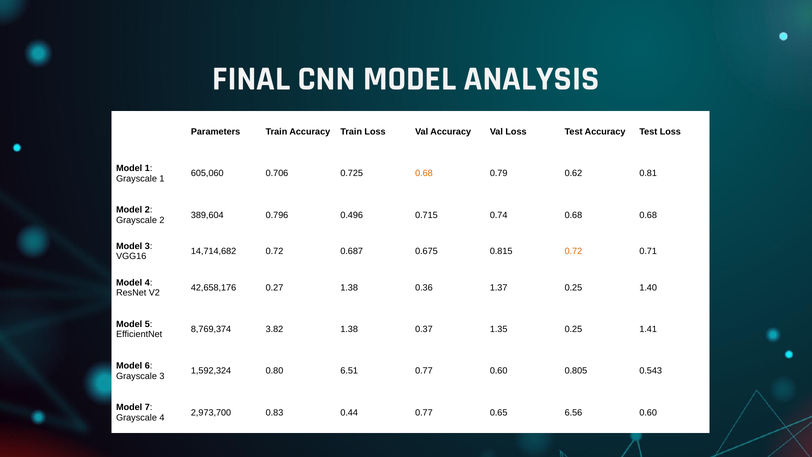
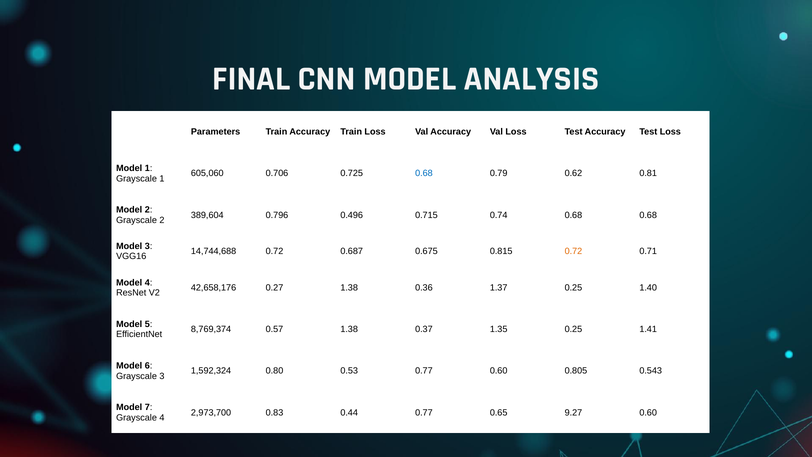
0.68 colour: orange -> blue (424, 173)
14,714,682: 14,714,682 -> 14,744,688 (214, 251)
3.82: 3.82 -> 0.57 (274, 329)
6.51: 6.51 -> 0.53 (349, 371)
6.56: 6.56 -> 9.27 (573, 412)
